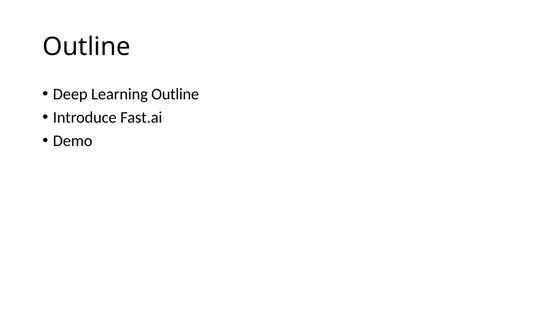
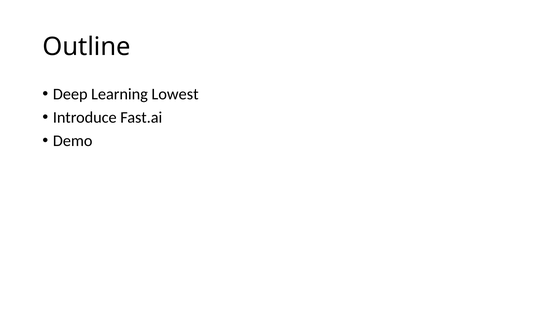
Learning Outline: Outline -> Lowest (175, 94)
